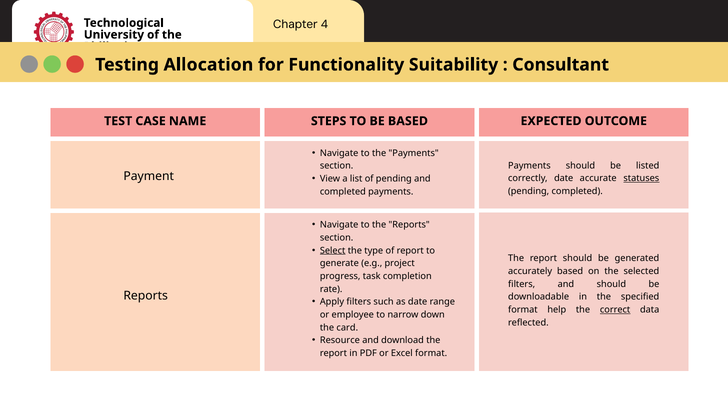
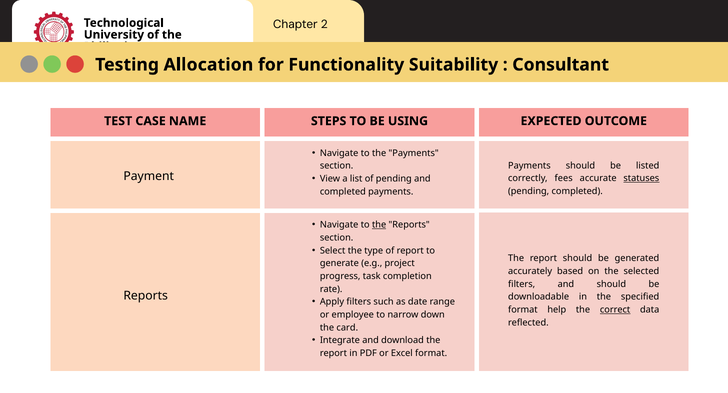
4: 4 -> 2 (324, 25)
BE BASED: BASED -> USING (408, 121)
correctly date: date -> fees (564, 178)
the underline: none -> present (379, 225)
Select underline: present -> none (333, 251)
Resource: Resource -> Integrate (340, 341)
